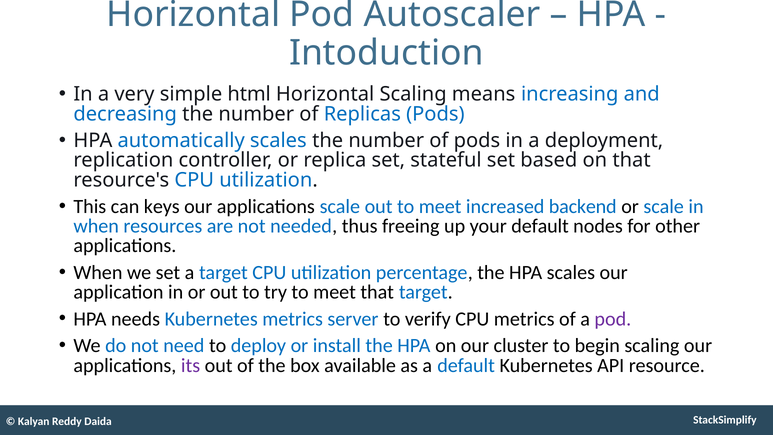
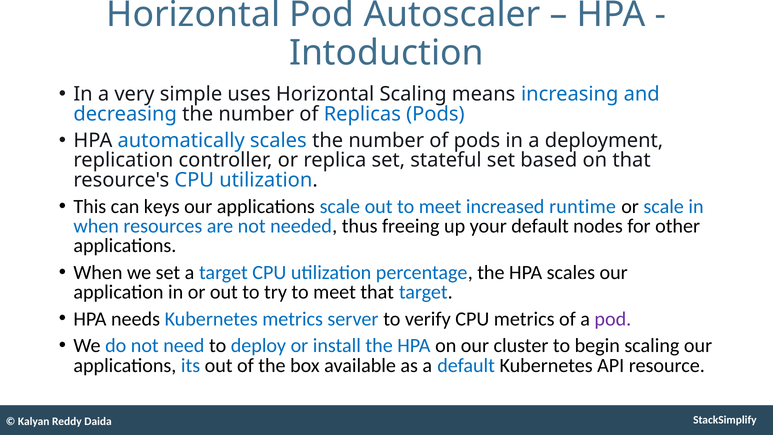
html: html -> uses (249, 94)
backend: backend -> runtime (583, 207)
its colour: purple -> blue (191, 365)
